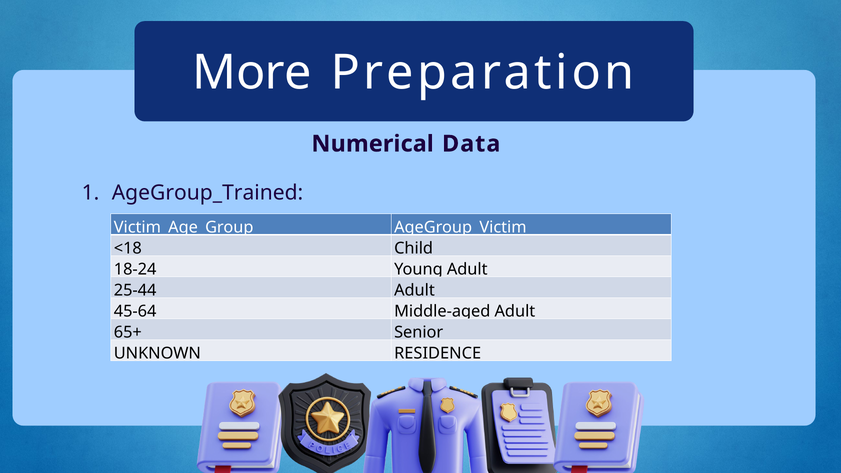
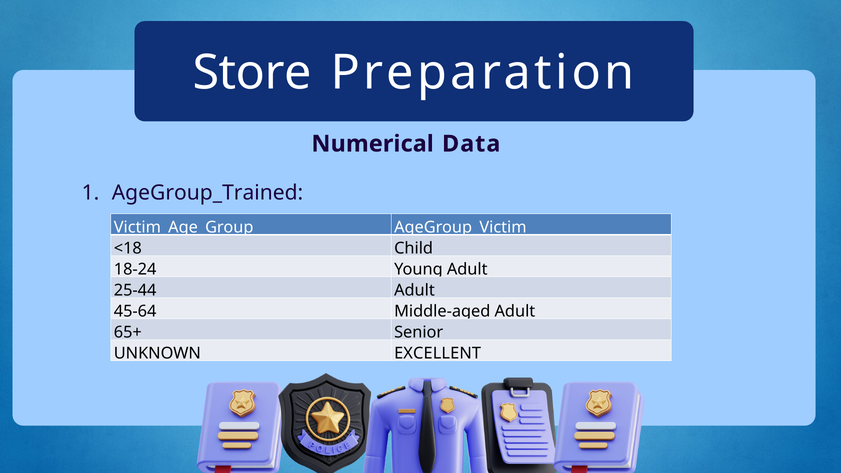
More: More -> Store (252, 73)
RESIDENCE: RESIDENCE -> EXCELLENT (438, 353)
